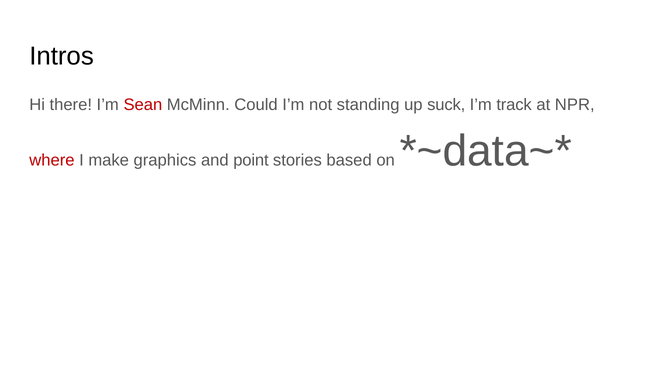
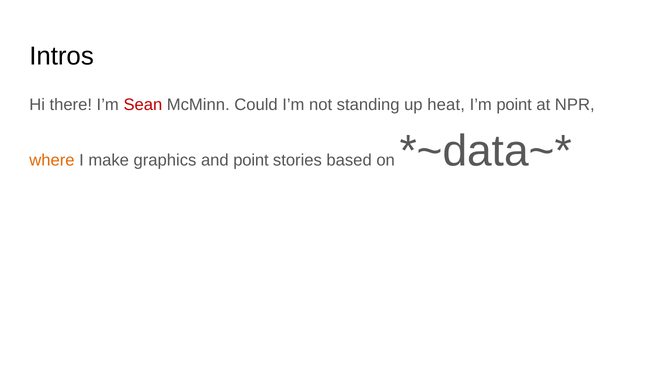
suck: suck -> heat (446, 105)
I’m track: track -> point (514, 105)
where colour: red -> orange (52, 160)
